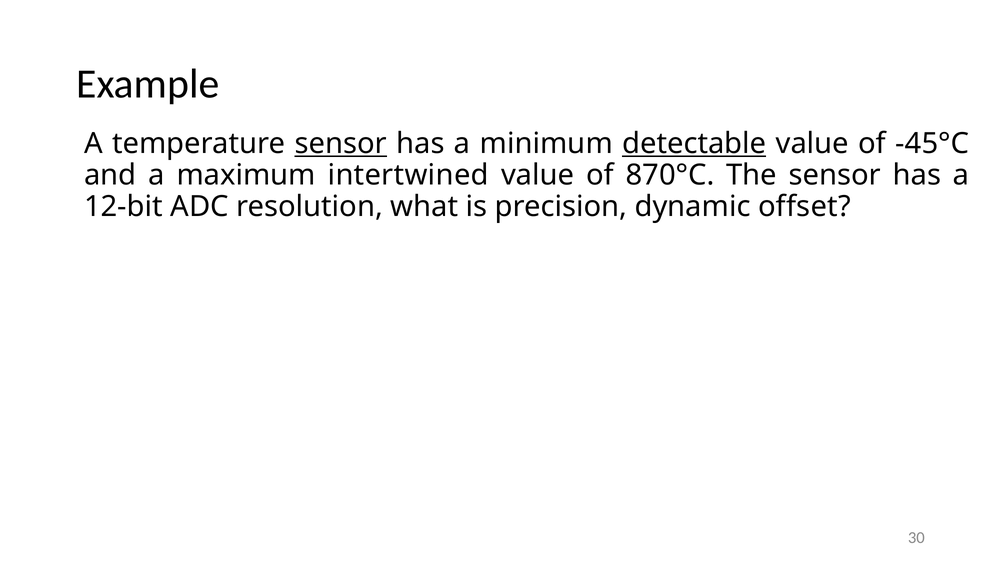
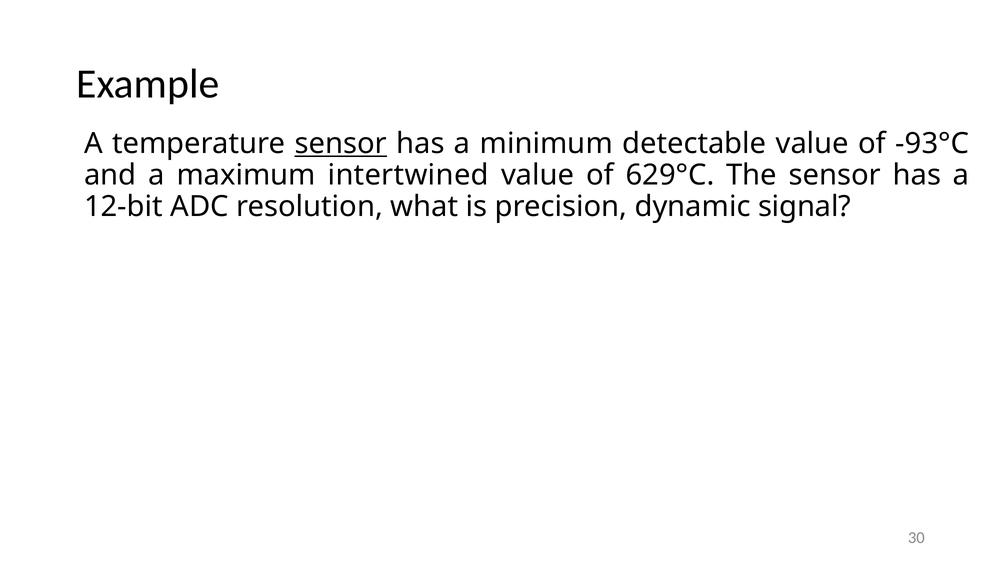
detectable underline: present -> none (694, 144)
-45°C: -45°C -> -93°C (932, 144)
870°C: 870°C -> 629°C (670, 175)
offset: offset -> signal (805, 207)
